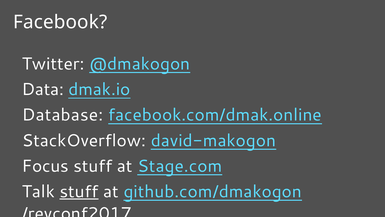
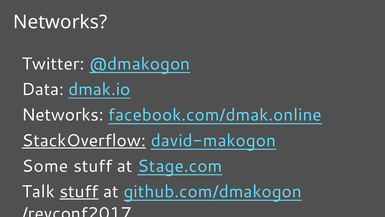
Facebook: Facebook -> Networks (60, 22)
Database: Database -> Networks (63, 115)
StackOverflow underline: none -> present (84, 140)
Focus: Focus -> Some (45, 166)
